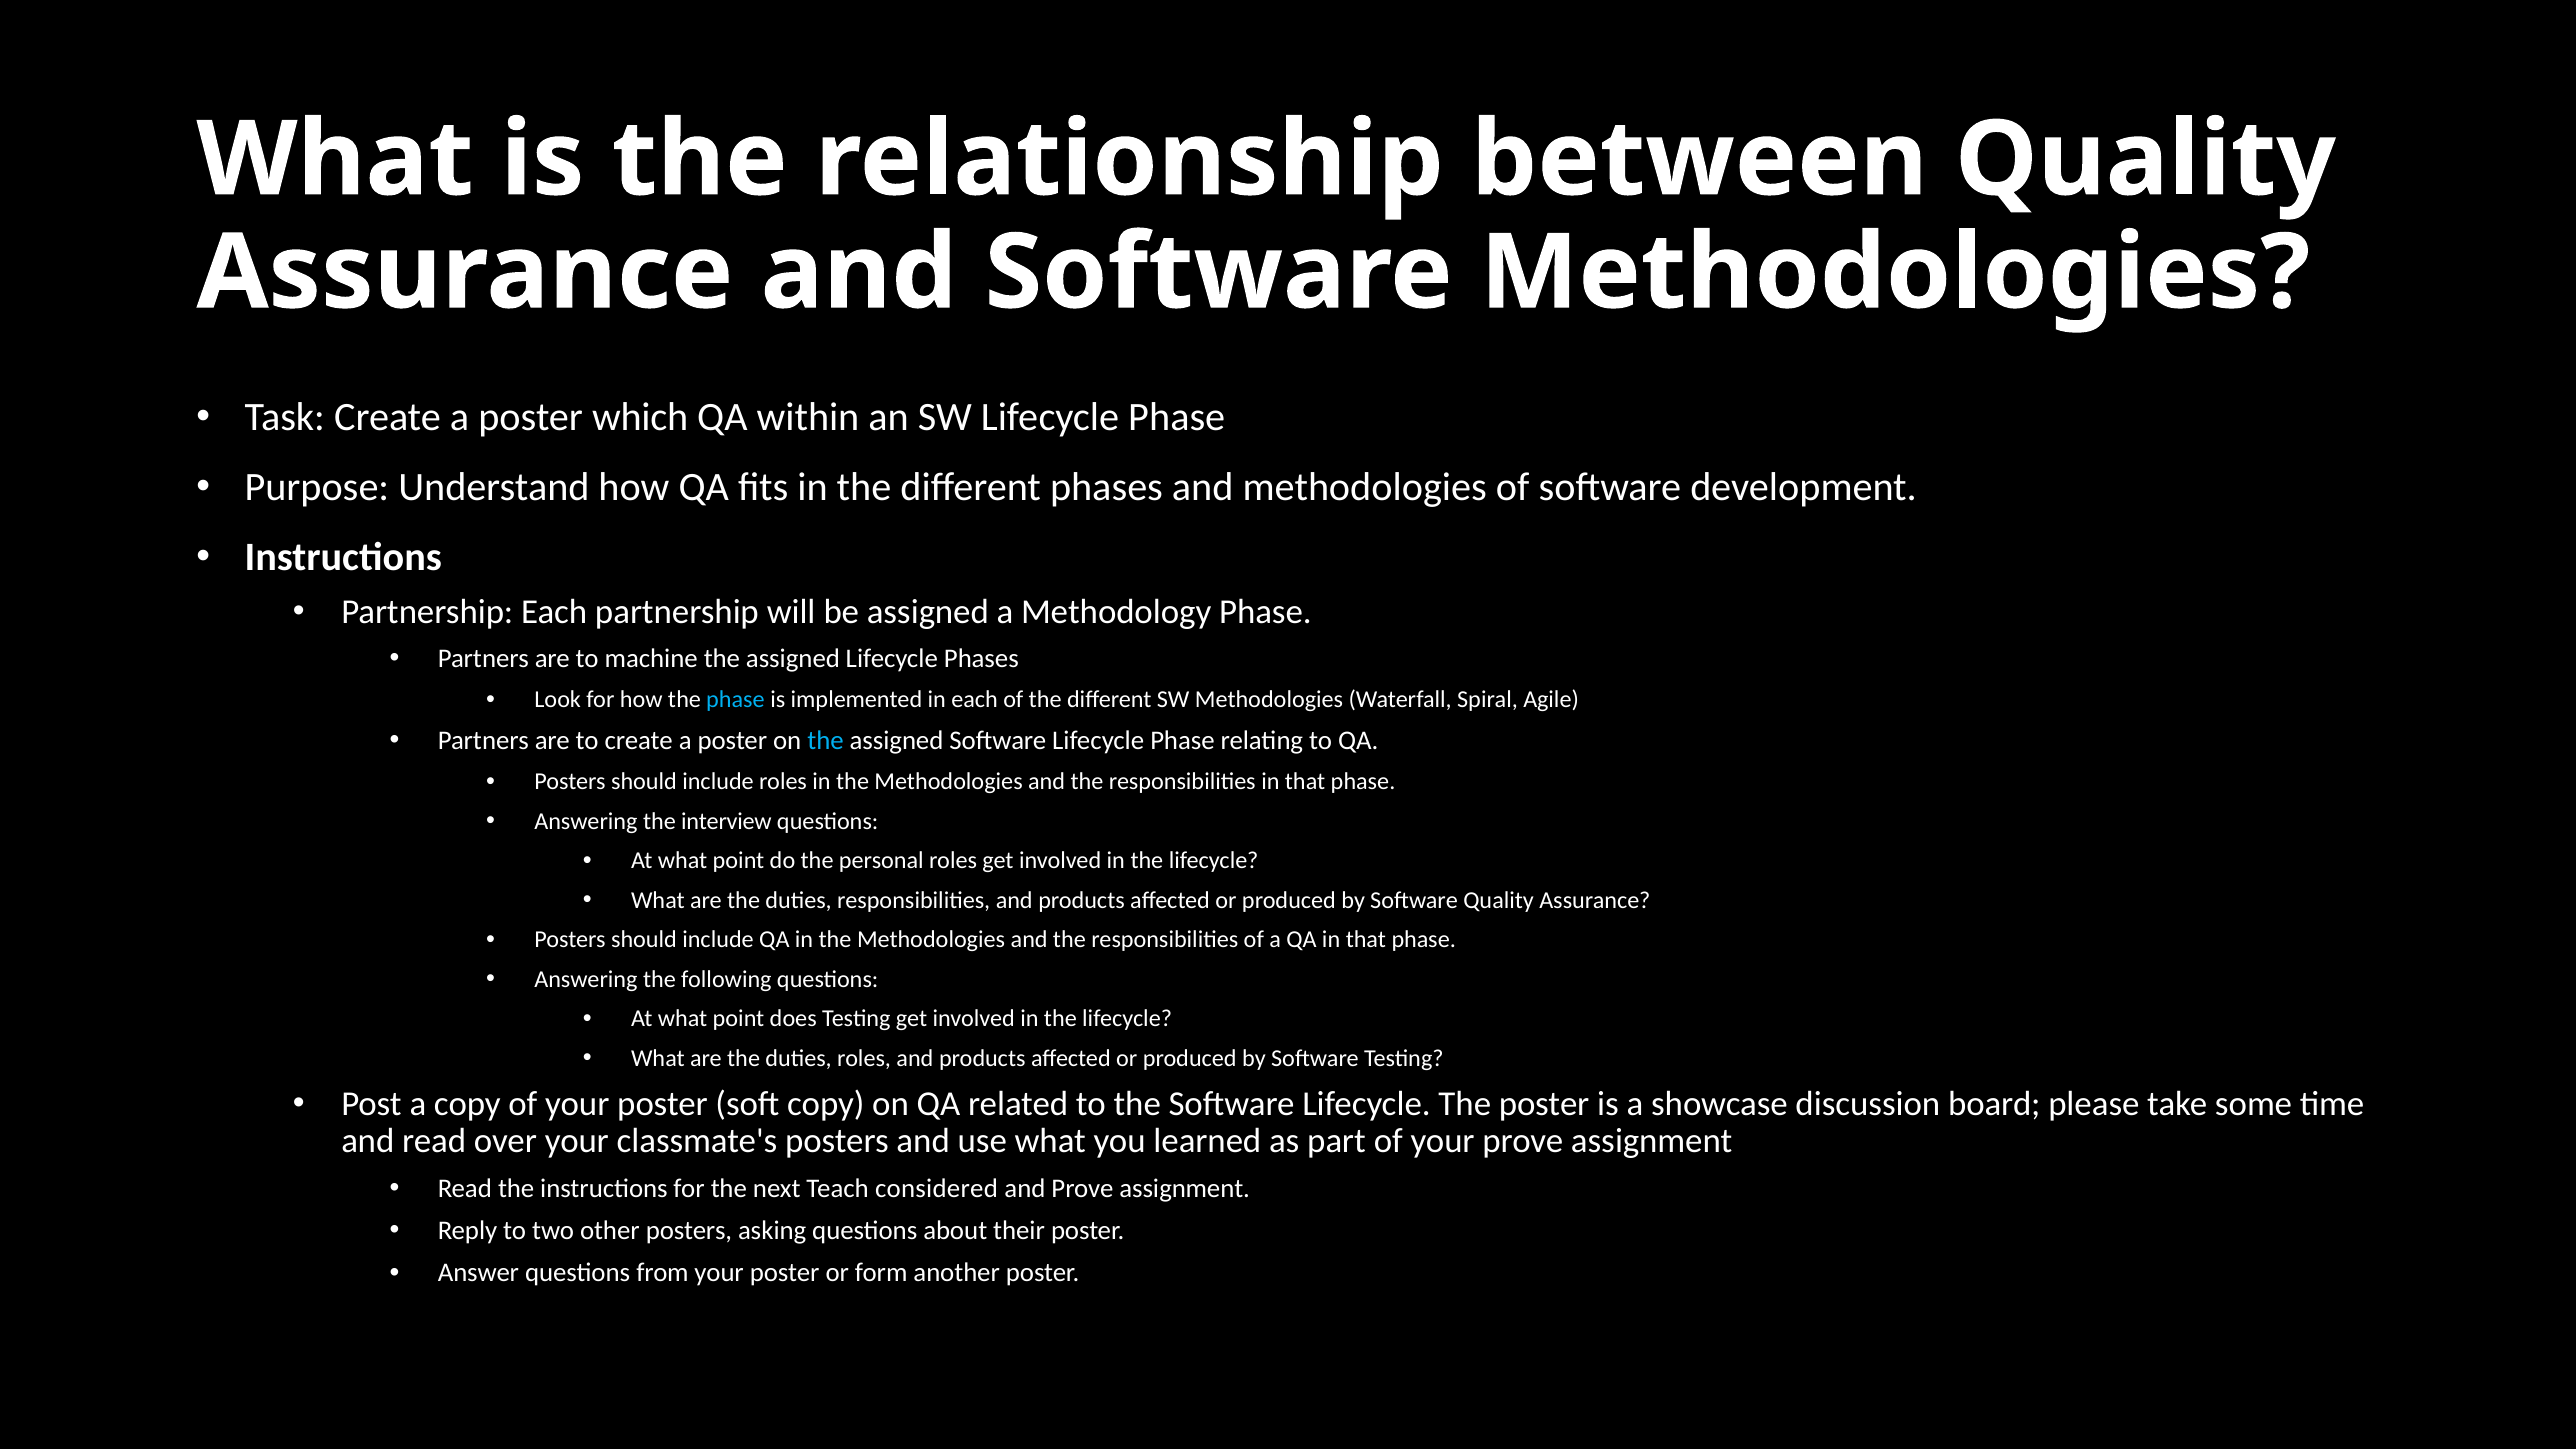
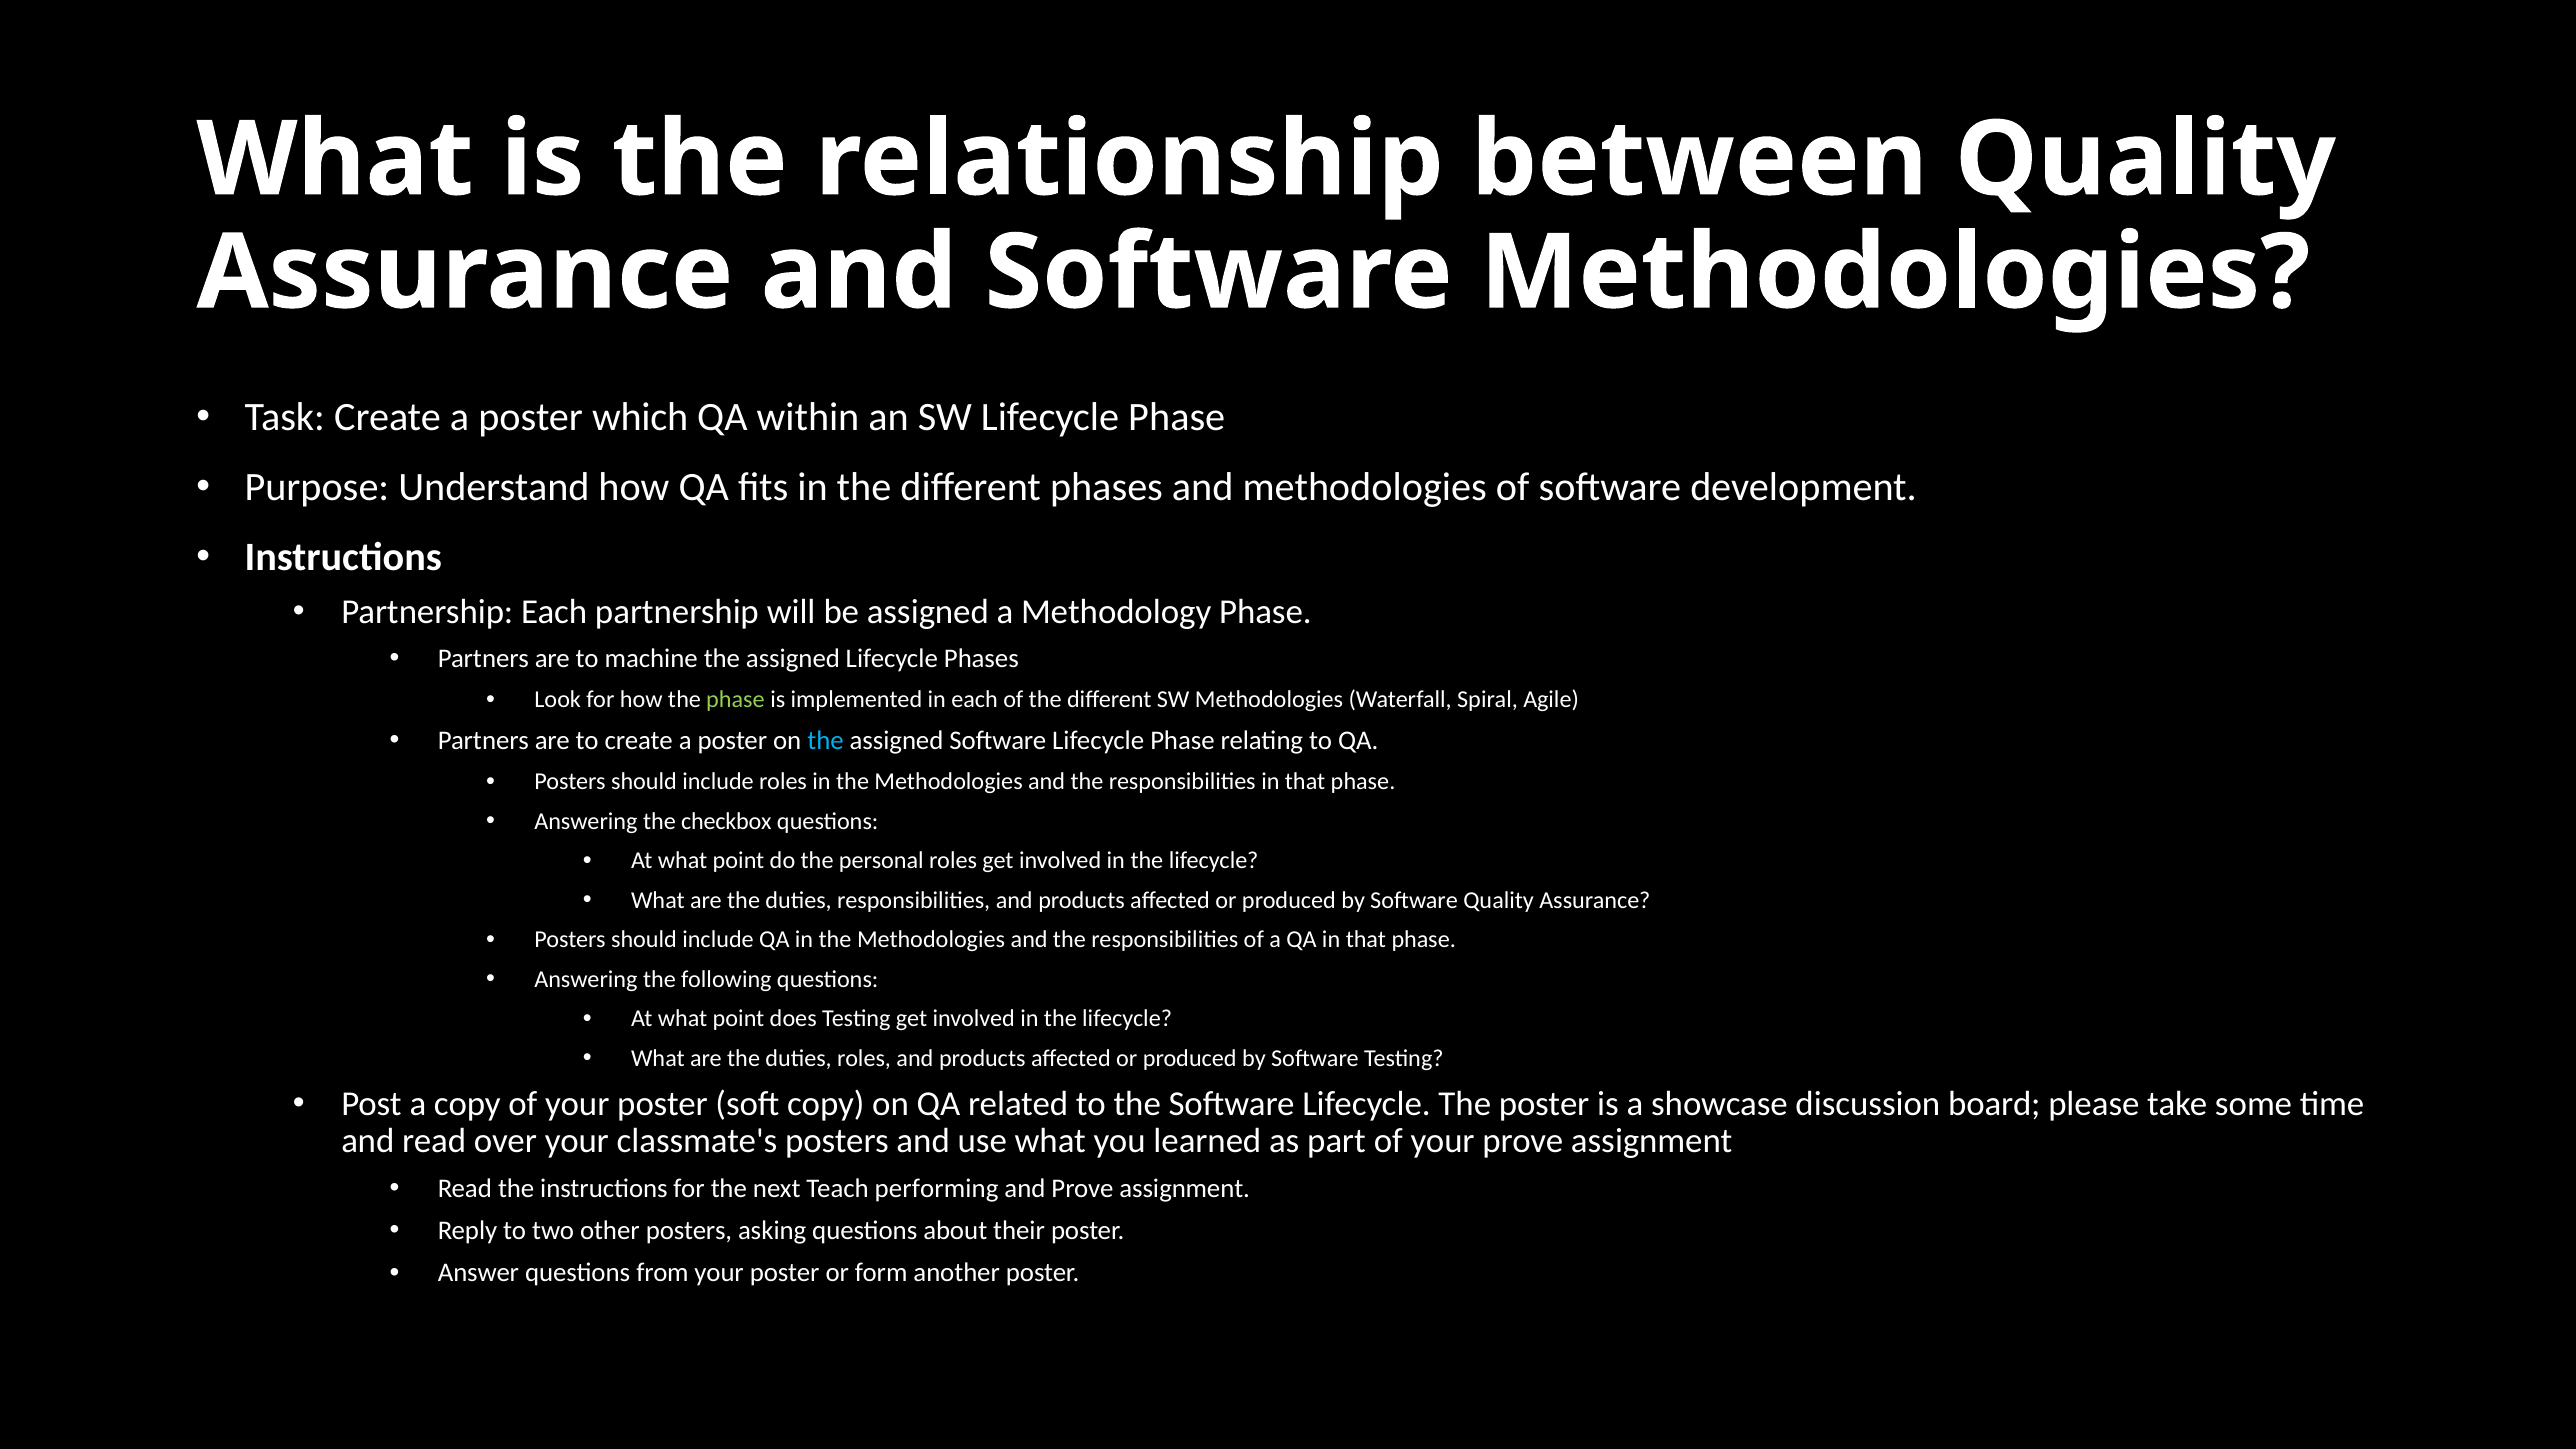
phase colour: light blue -> light green (735, 699)
interview: interview -> checkbox (726, 821)
considered: considered -> performing (937, 1188)
